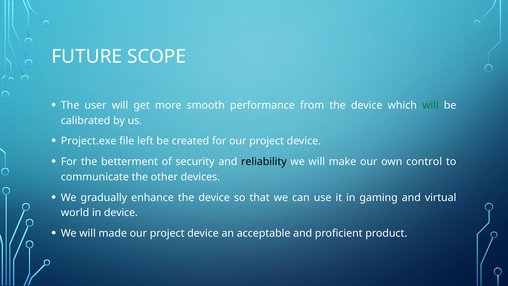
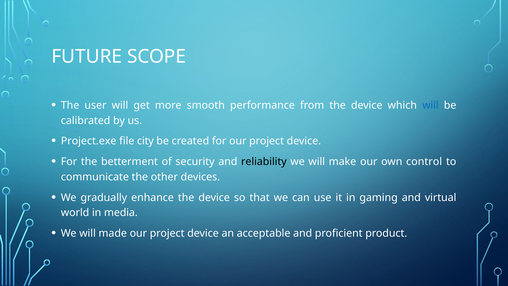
will colour: green -> blue (430, 105)
left: left -> city (145, 141)
in device: device -> media (121, 213)
